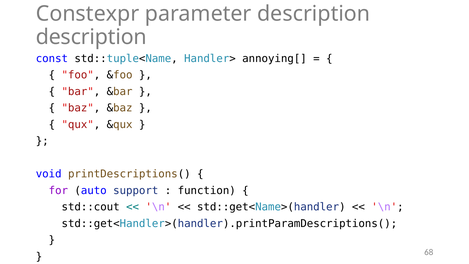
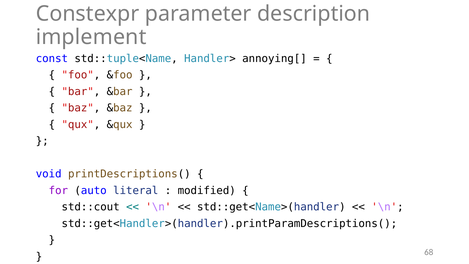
description: description -> implement (91, 37)
support: support -> literal (136, 190)
function: function -> modified (207, 190)
